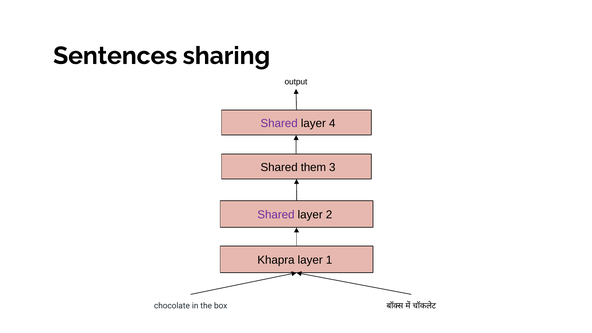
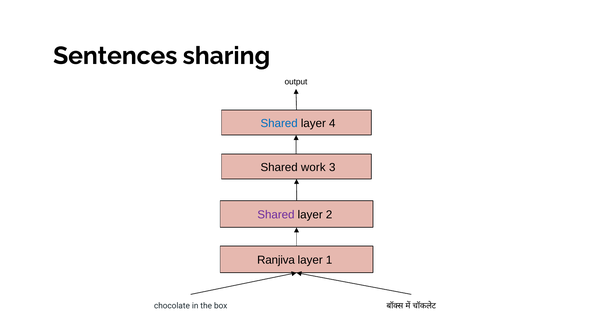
Shared colour: purple -> blue (279, 123)
them: them -> work (313, 167)
Khapra: Khapra -> Ranjiva (276, 260)
